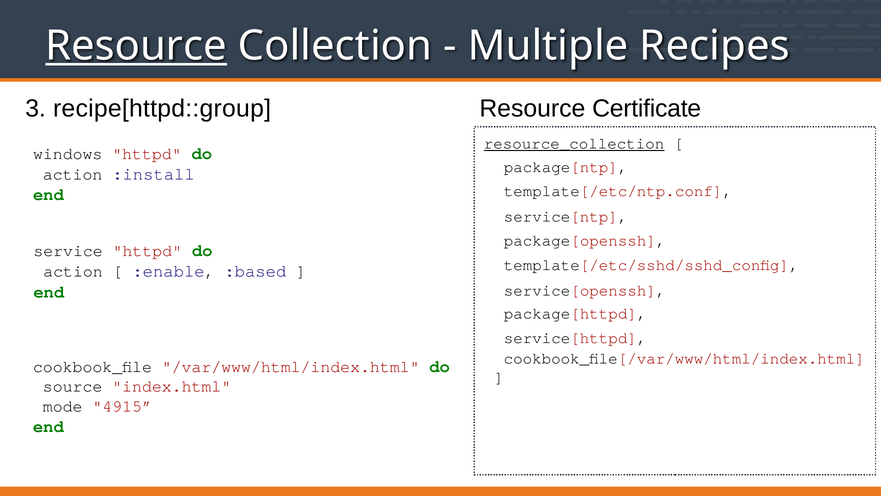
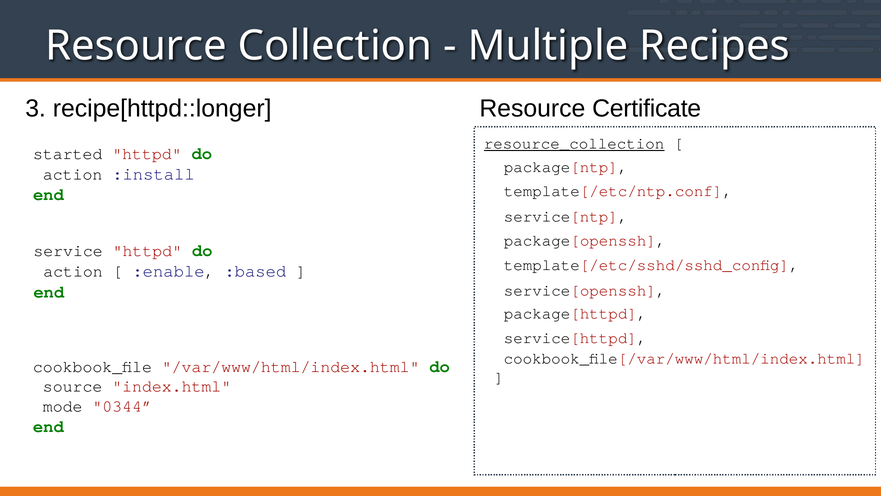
Resource underline: present -> none (136, 46)
recipe[httpd::group: recipe[httpd::group -> recipe[httpd::longer (162, 108)
windows: windows -> started (68, 154)
4915: 4915 -> 0344 (122, 406)
